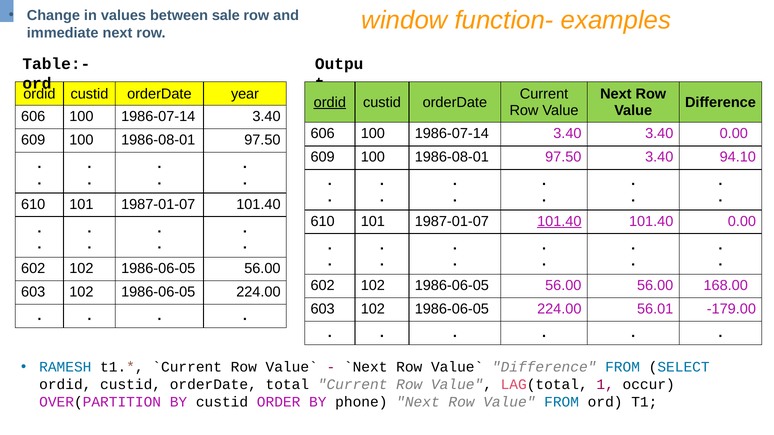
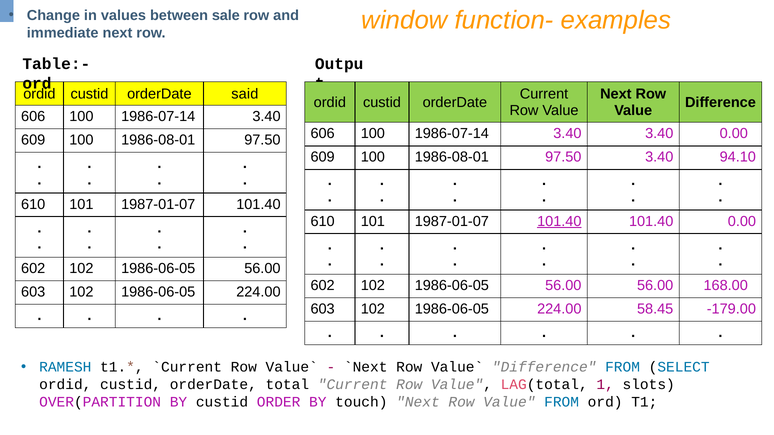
year: year -> said (245, 94)
ordid underline: present -> none (330, 102)
56.01: 56.01 -> 58.45 (655, 309)
occur: occur -> slots (649, 385)
phone: phone -> touch (361, 402)
